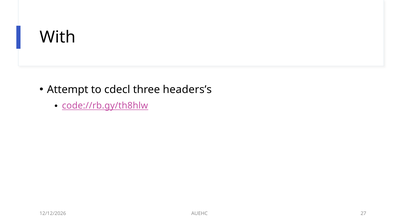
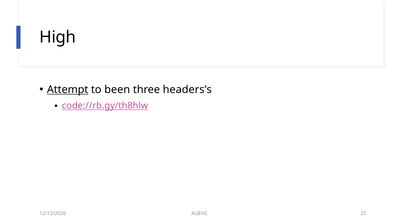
With: With -> High (58, 37)
Attempt underline: none -> present (68, 90)
cdecl: cdecl -> been (117, 90)
